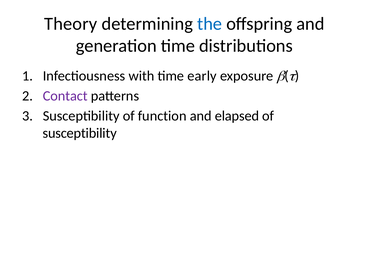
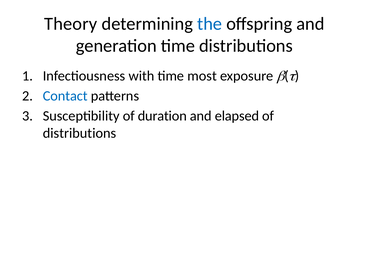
early: early -> most (202, 76)
Contact colour: purple -> blue (65, 96)
function: function -> duration (162, 116)
susceptibility: susceptibility -> distributions (80, 133)
